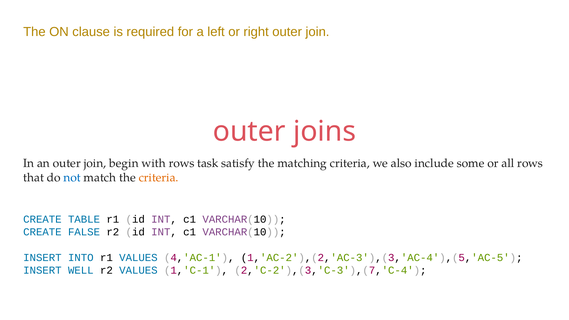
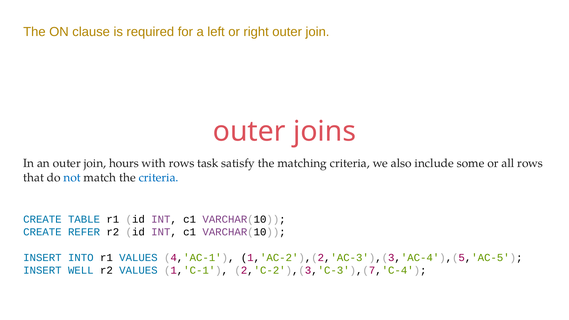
begin: begin -> hours (124, 163)
criteria colour: orange -> blue (159, 178)
FALSE: FALSE -> REFER (84, 232)
